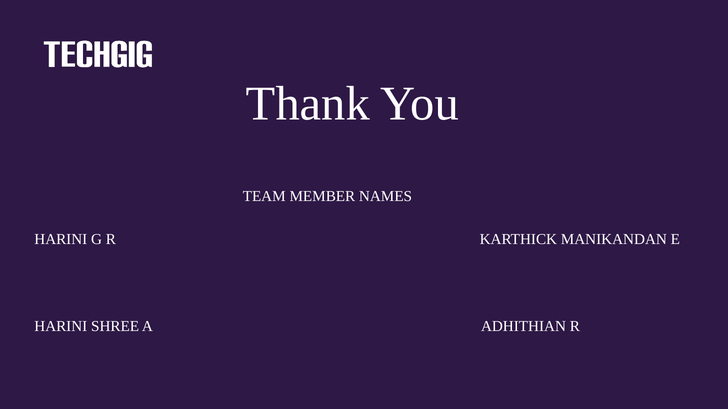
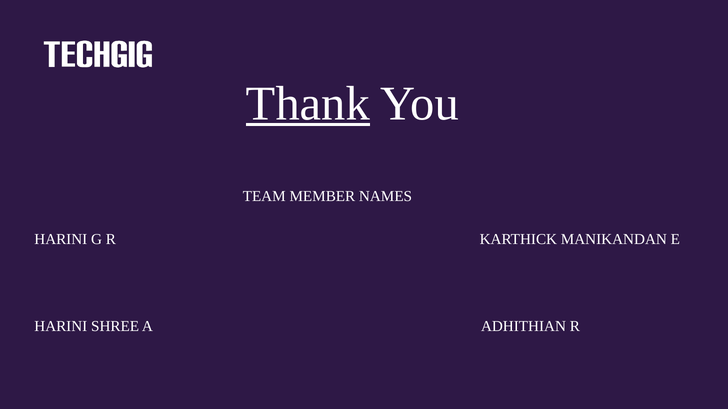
Thank underline: none -> present (308, 104)
